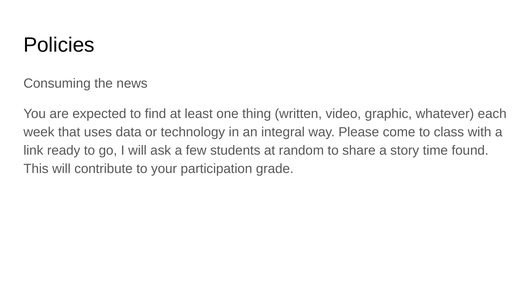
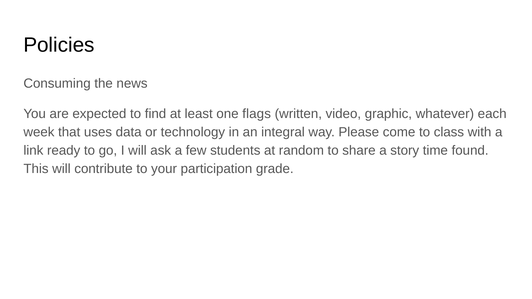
thing: thing -> flags (257, 114)
